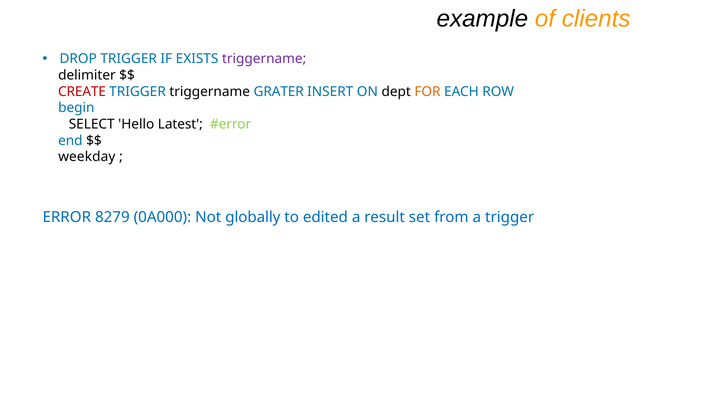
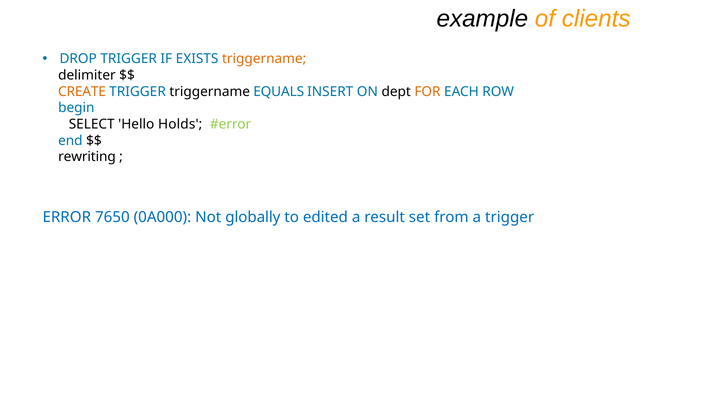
triggername colour: purple -> orange (264, 59)
CREATE colour: red -> orange (82, 91)
GRATER: GRATER -> EQUALS (279, 91)
Latest: Latest -> Holds (180, 124)
weekday: weekday -> rewriting (87, 157)
8279: 8279 -> 7650 (112, 217)
